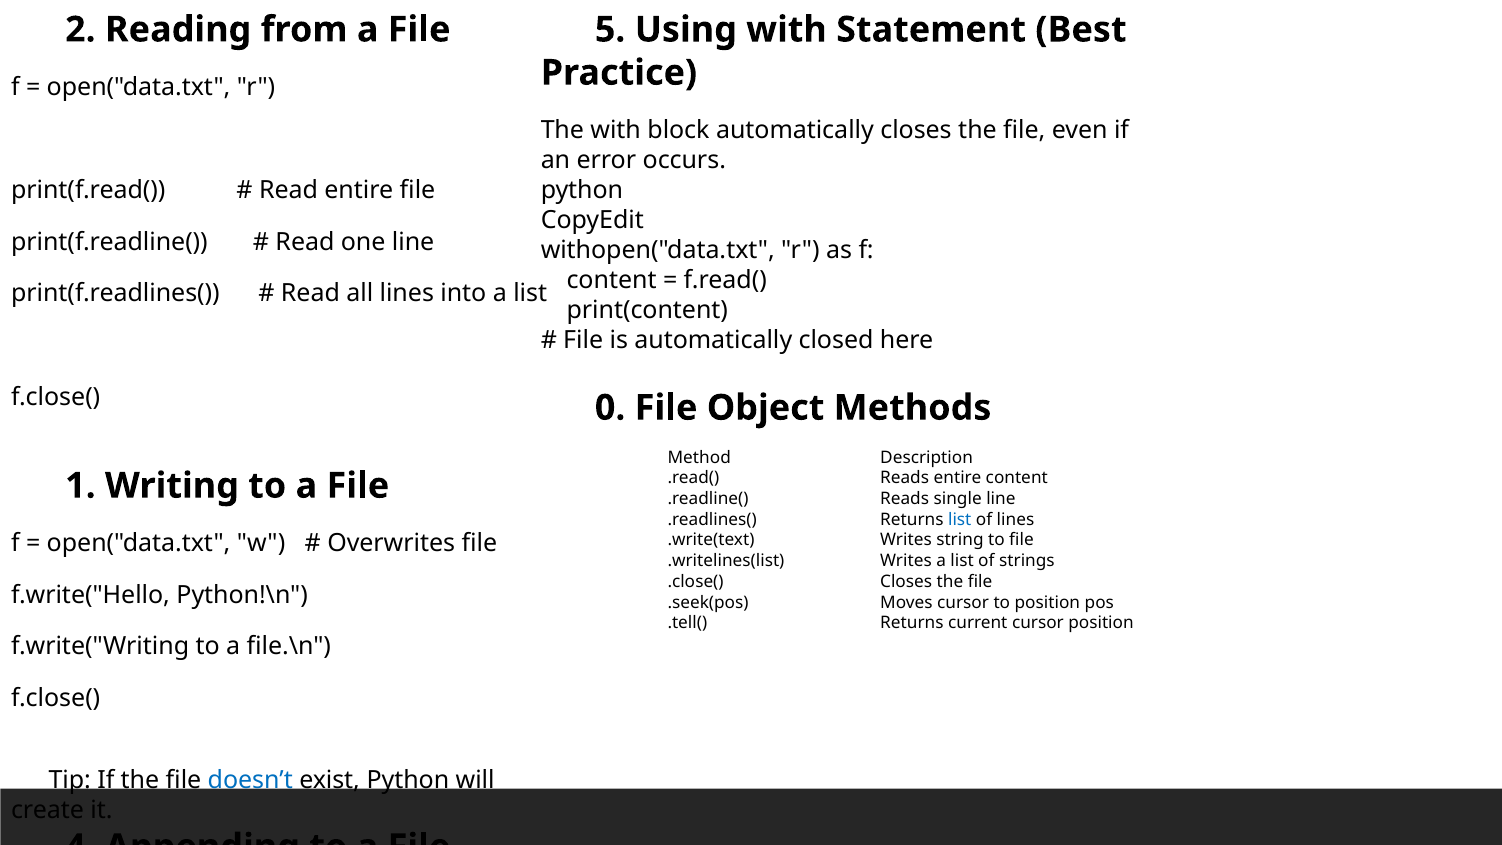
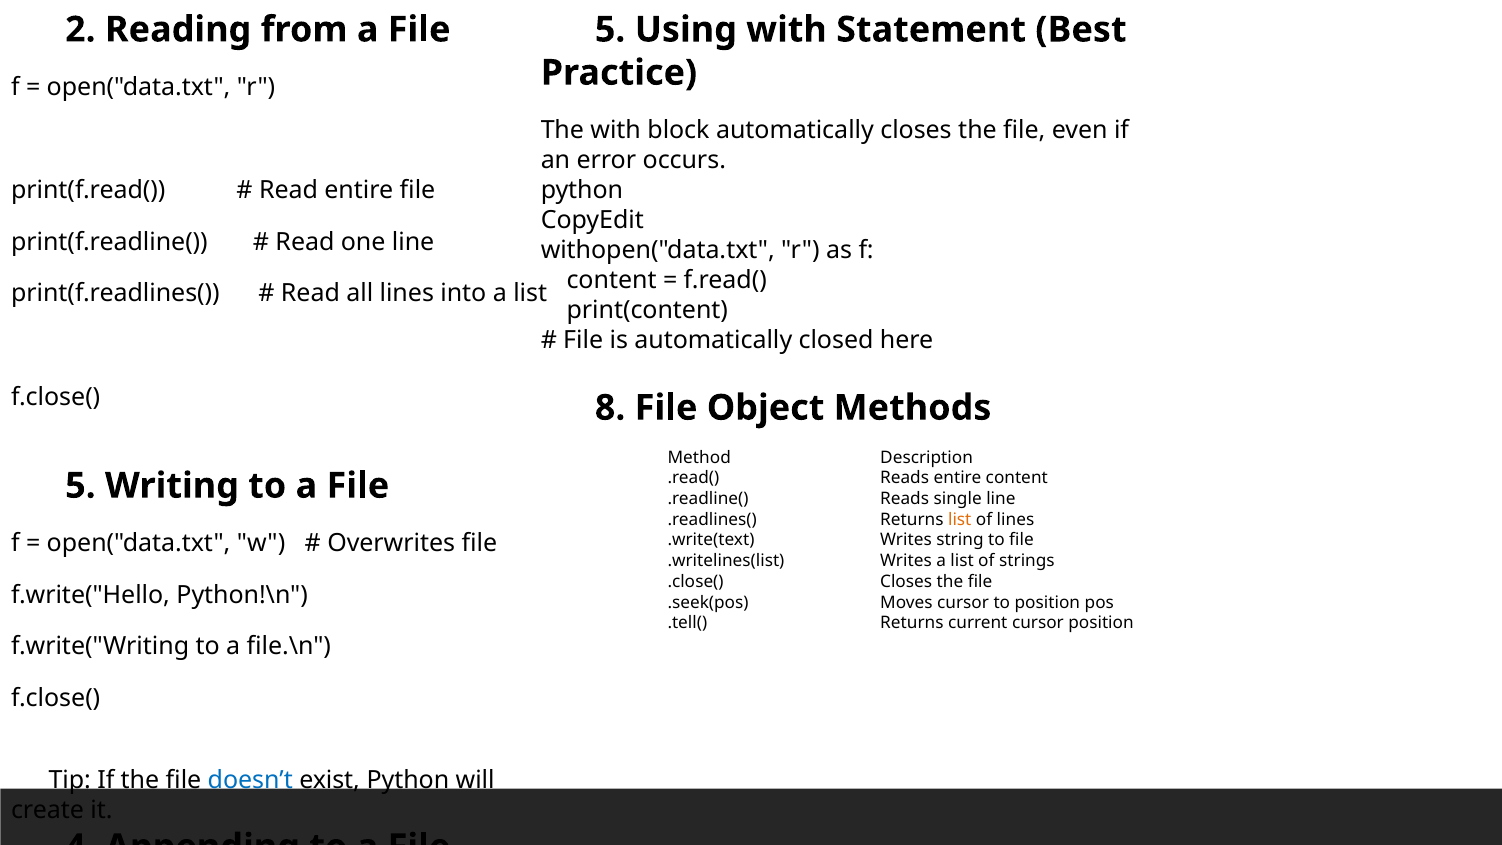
0: 0 -> 8 (610, 408)
1: 1 -> 5 (80, 486)
list colour: blue -> orange (960, 519)
